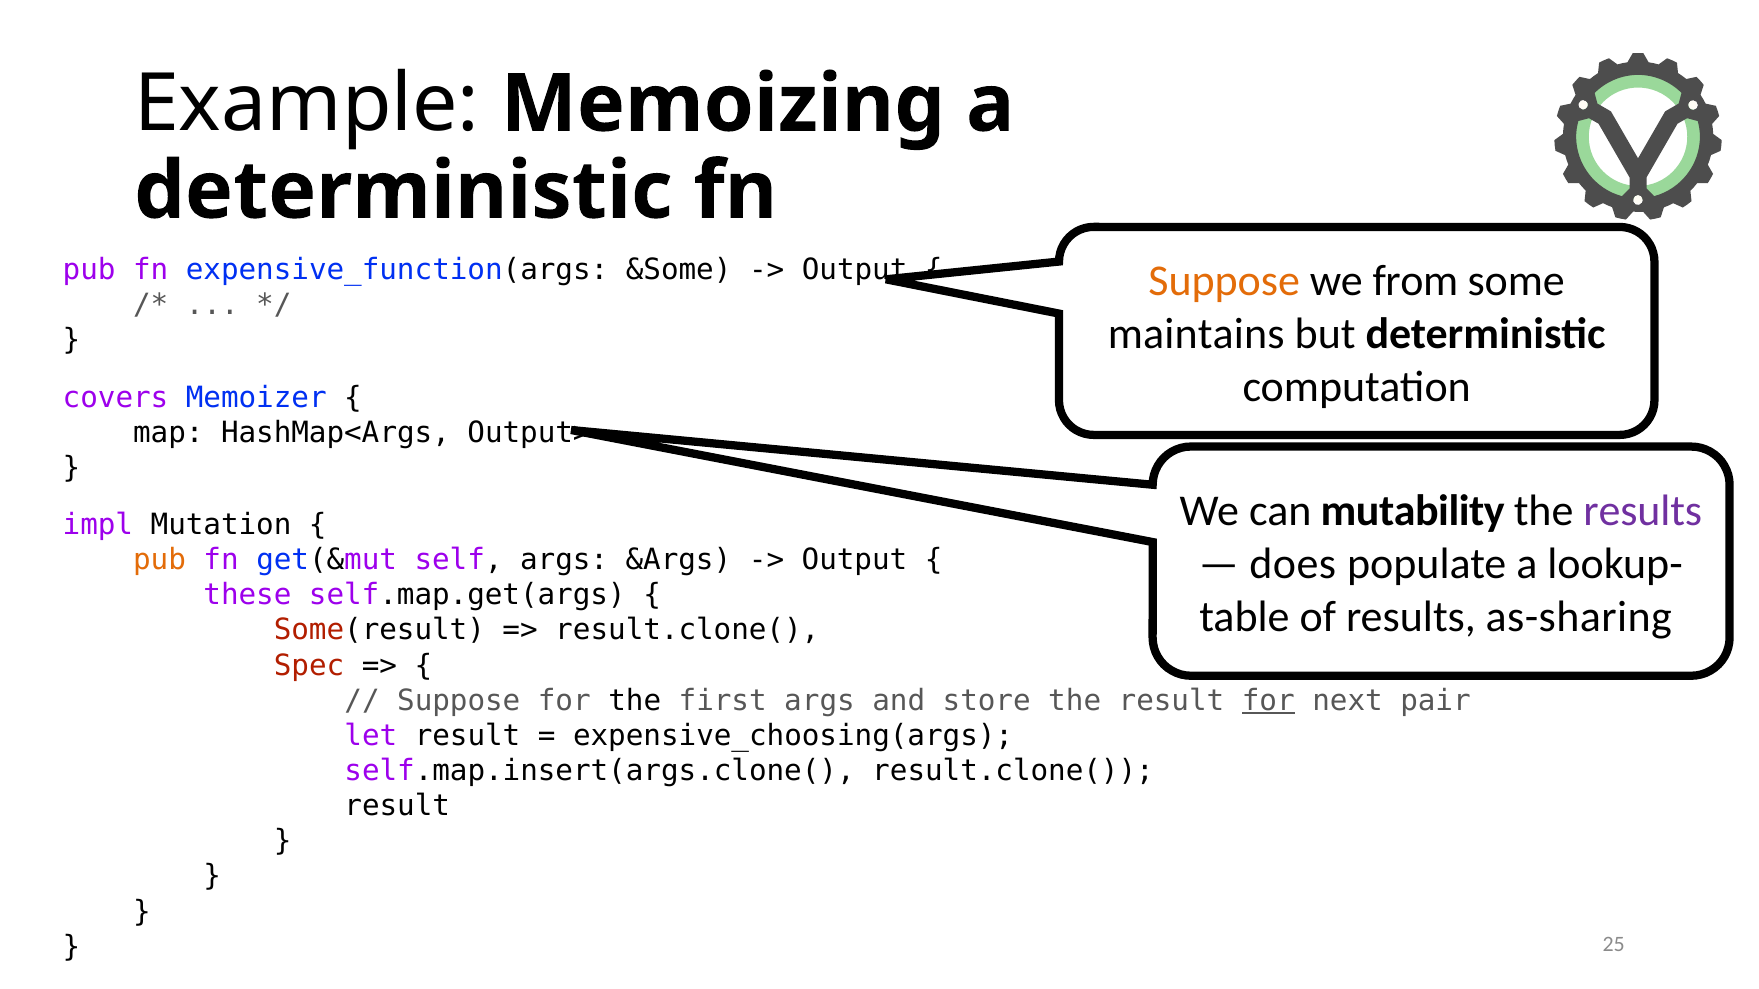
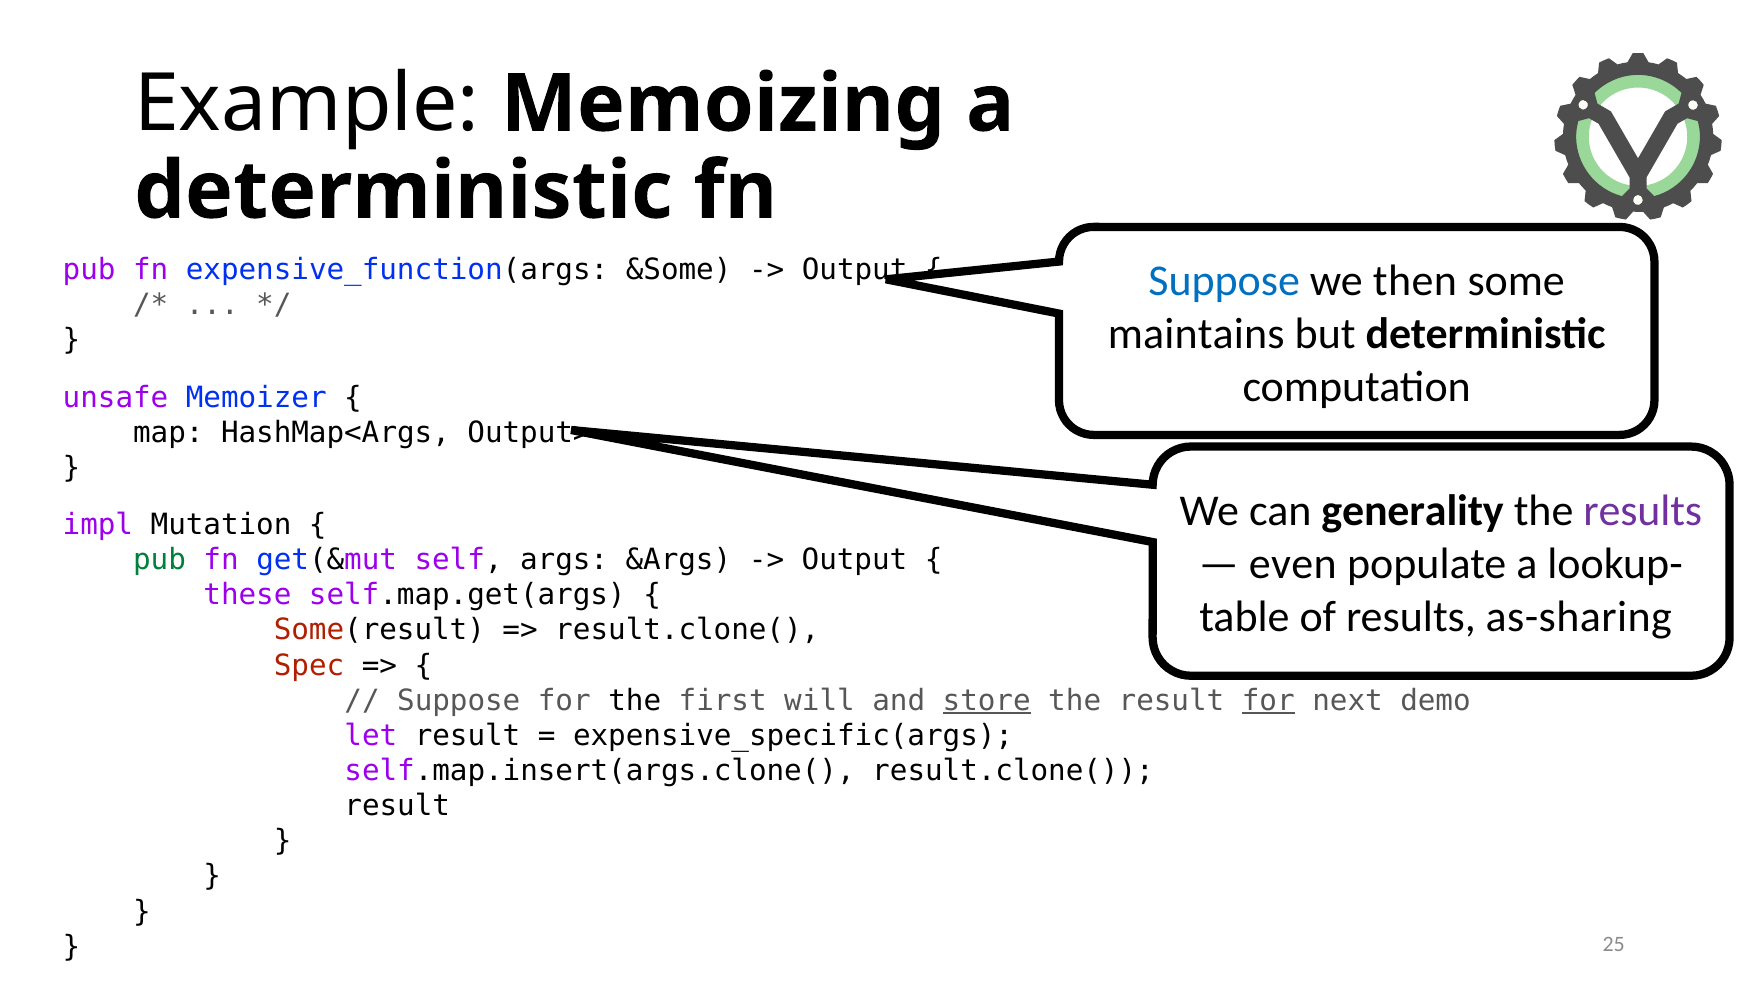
Suppose colour: orange -> blue (1224, 281)
from: from -> then (1415, 281)
covers: covers -> unsafe (116, 398)
mutability: mutability -> generality (1413, 512)
does: does -> even (1293, 564)
pub colour: orange -> green (160, 560)
first args: args -> will (820, 701)
store underline: none -> present (987, 701)
pair: pair -> demo (1435, 701)
expensive_choosing(args: expensive_choosing(args -> expensive_specific(args (793, 736)
